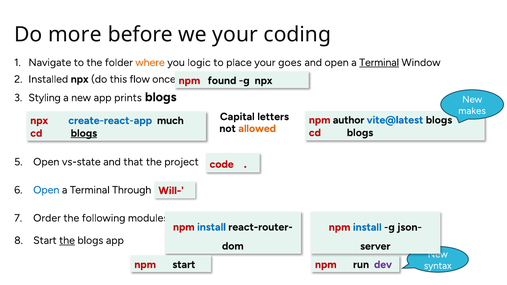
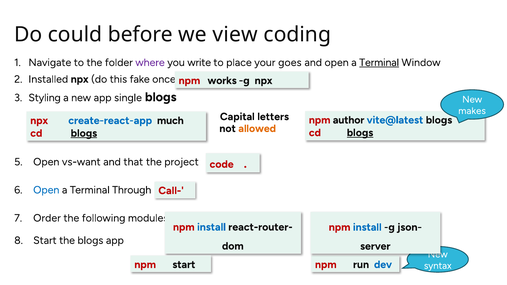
more: more -> could (75, 35)
we your: your -> view (235, 35)
where colour: orange -> purple (150, 63)
logic: logic -> write (199, 63)
flow: flow -> fake (140, 79)
found: found -> works (222, 81)
prints: prints -> single (128, 98)
blogs underline: none -> present (360, 133)
vs-state: vs-state -> vs-want (81, 162)
Will-: Will- -> Call- (171, 191)
the underline: present -> none (67, 241)
dev colour: purple -> blue (383, 265)
